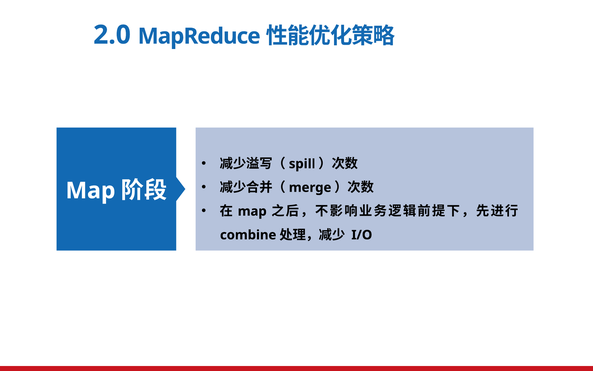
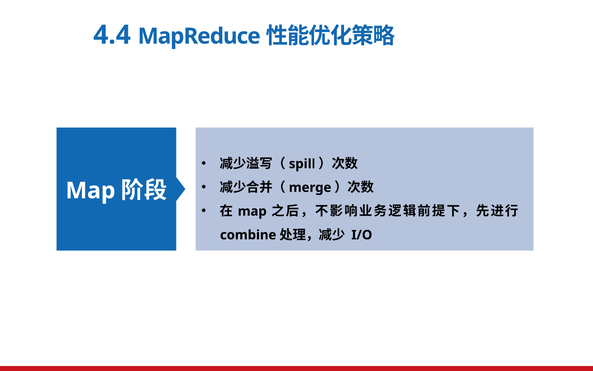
2.0: 2.0 -> 4.4 (112, 35)
